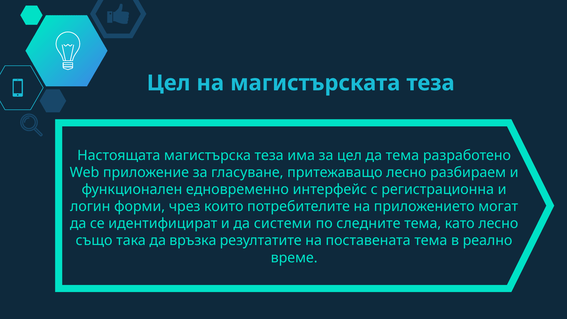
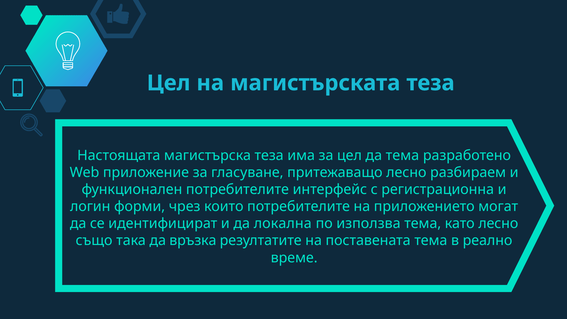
функционален едновременно: едновременно -> потребителите (237, 190)
системи: системи -> локална (283, 224)
следните: следните -> използва (368, 224)
